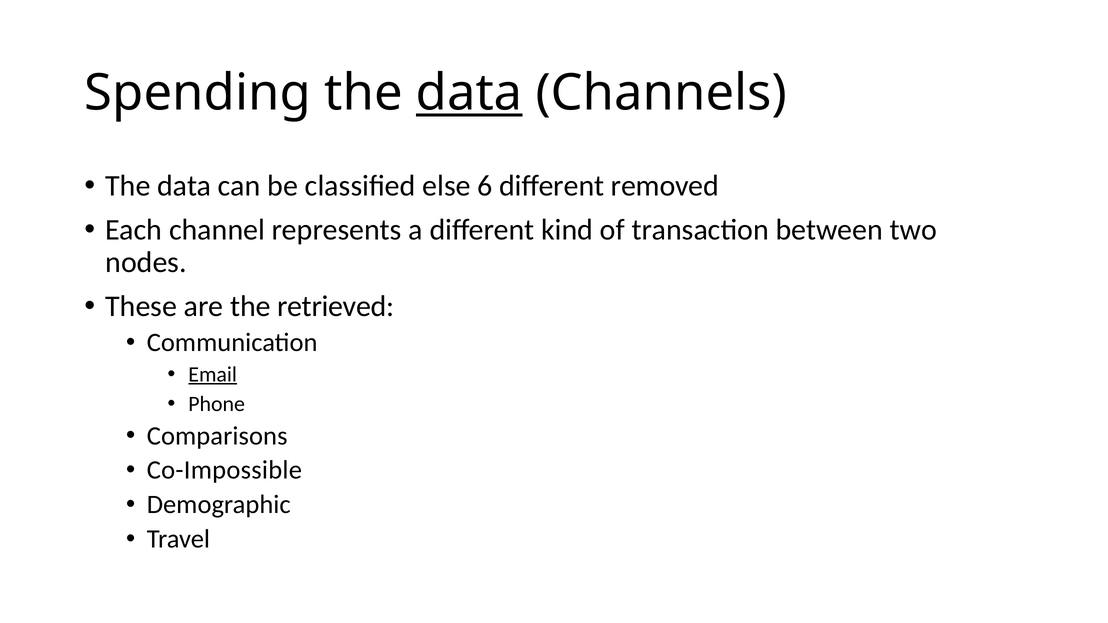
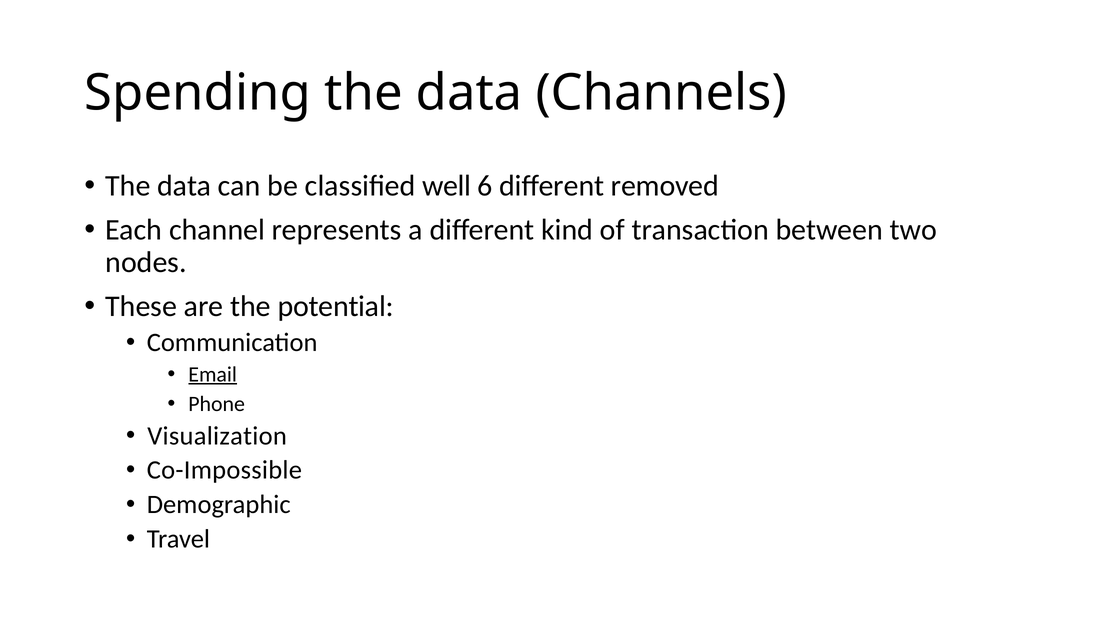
data underline: present -> none (469, 93)
else: else -> well (447, 186)
retrieved: retrieved -> potential (336, 306)
Comparisons: Comparisons -> Visualization (217, 436)
